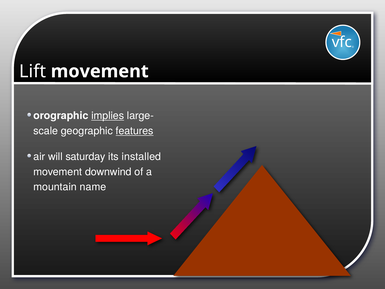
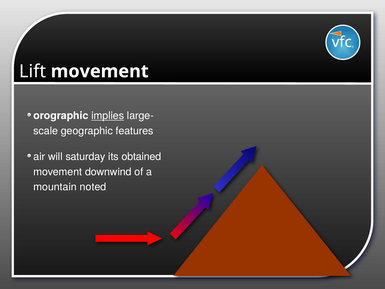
features underline: present -> none (135, 131)
installed: installed -> obtained (141, 156)
name: name -> noted (93, 187)
